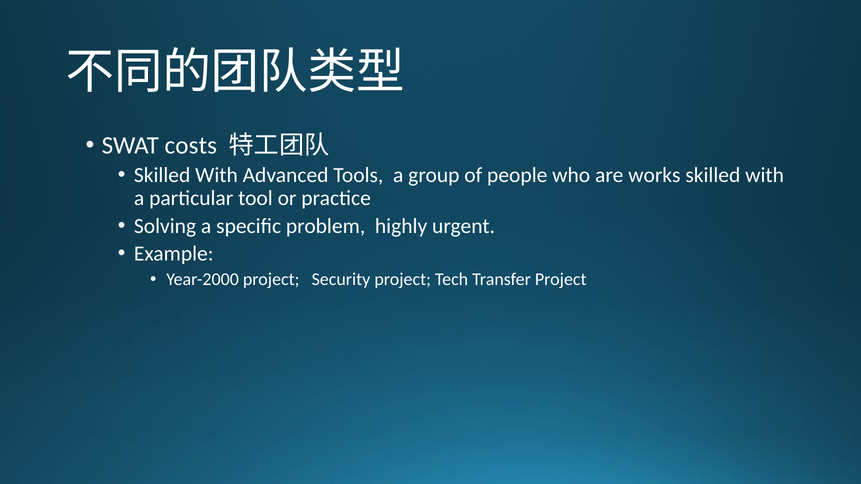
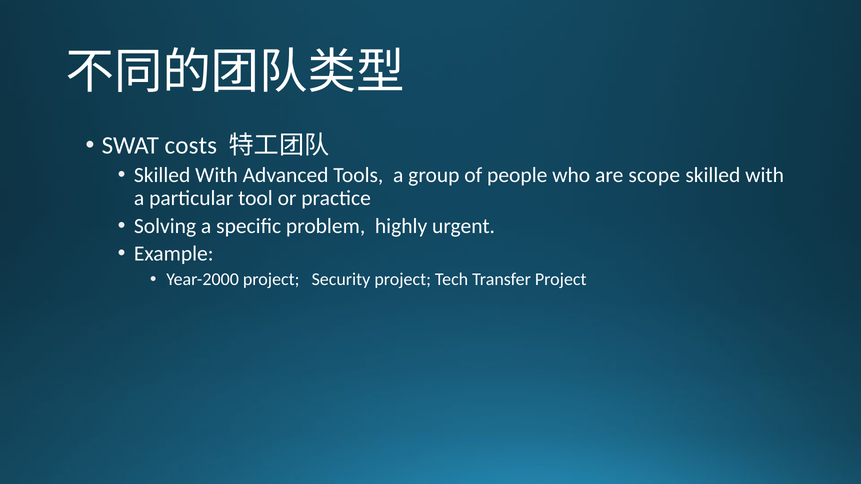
works: works -> scope (654, 175)
